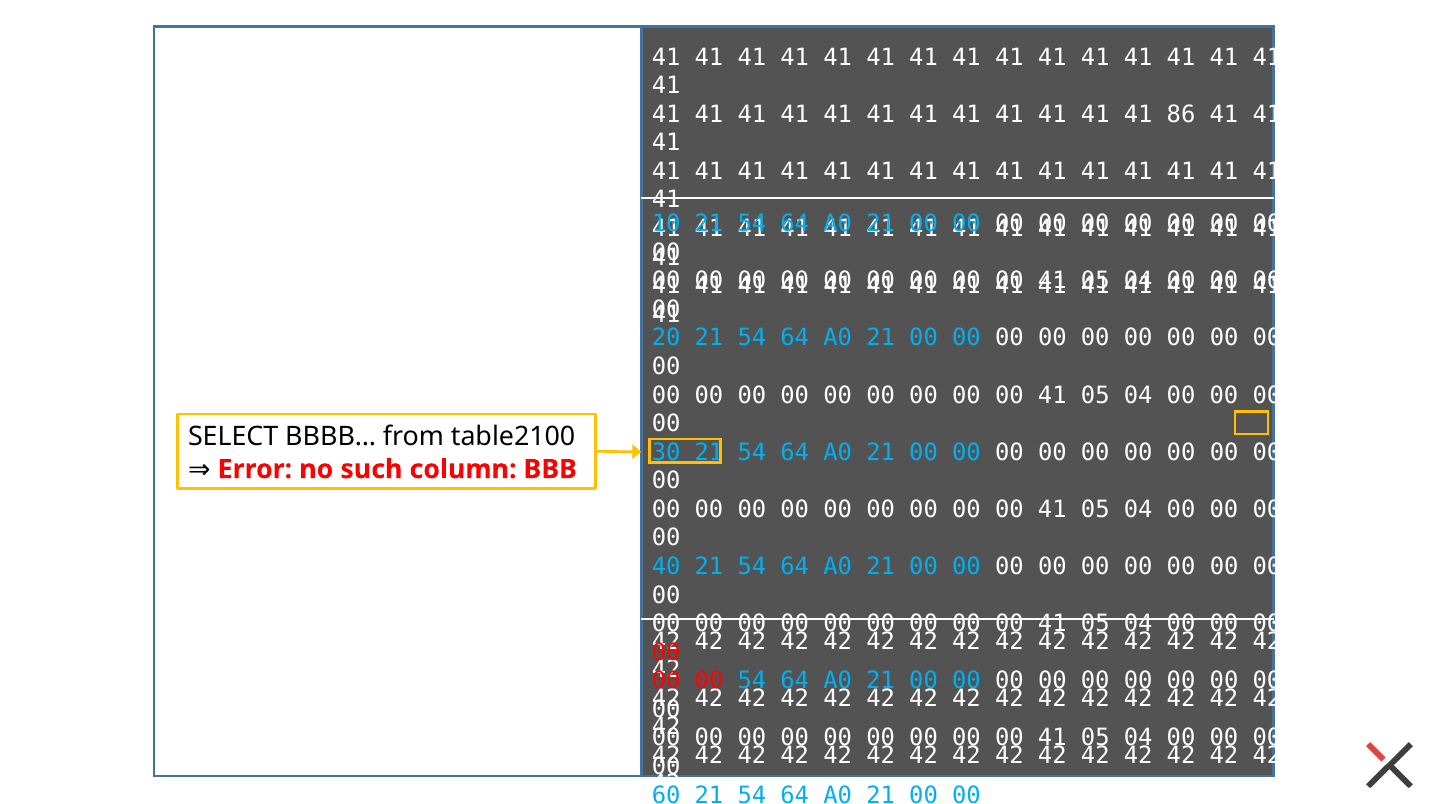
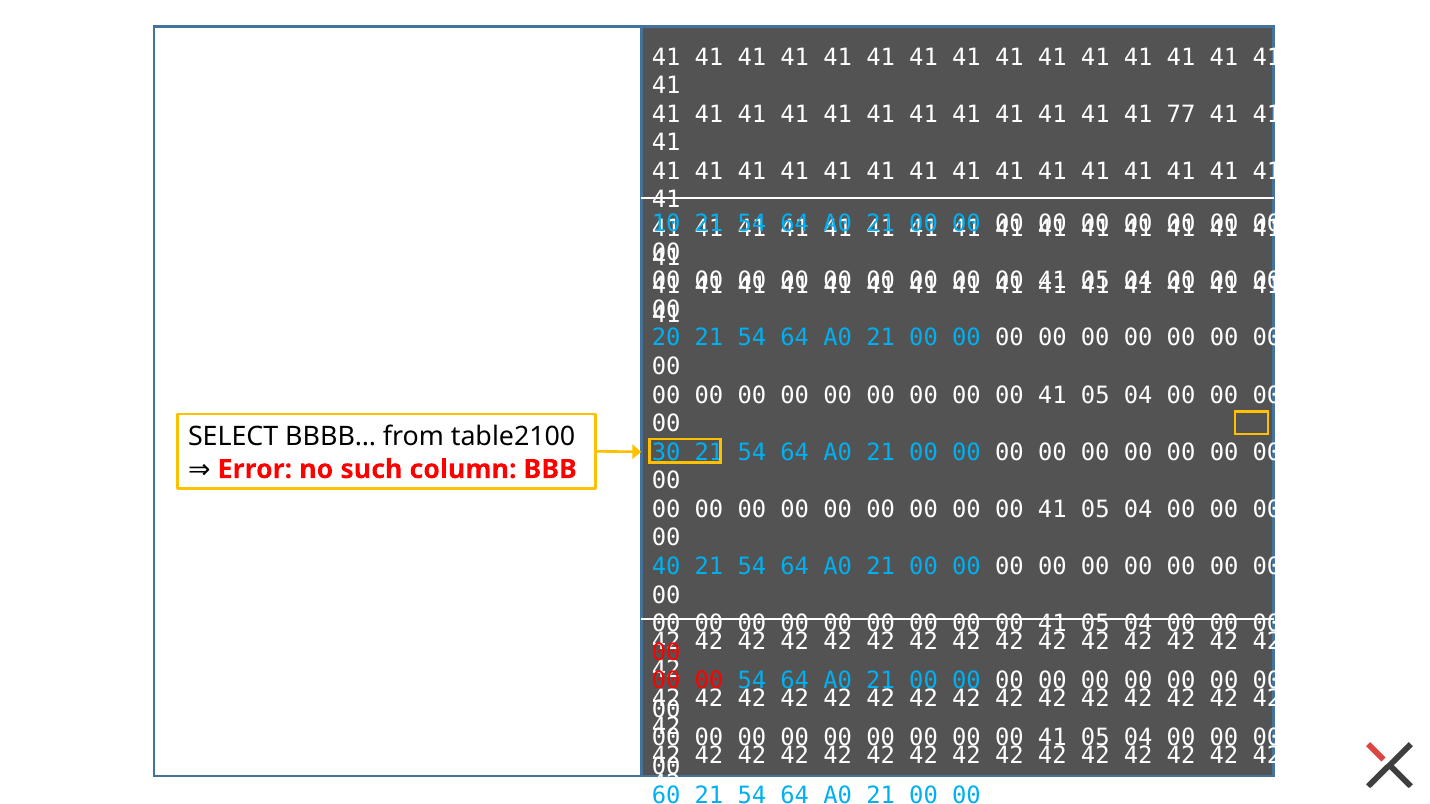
86: 86 -> 77 (1181, 114)
